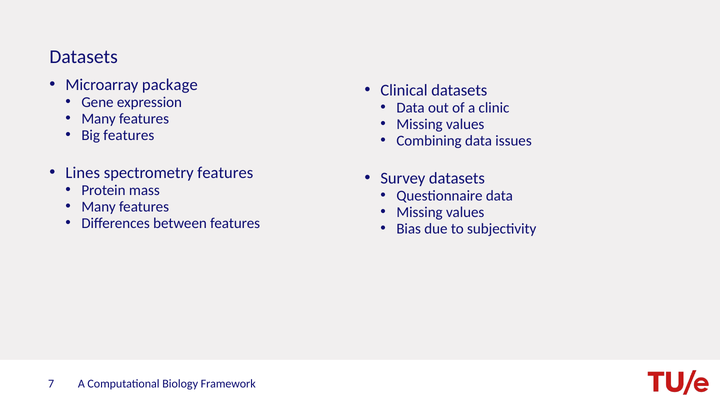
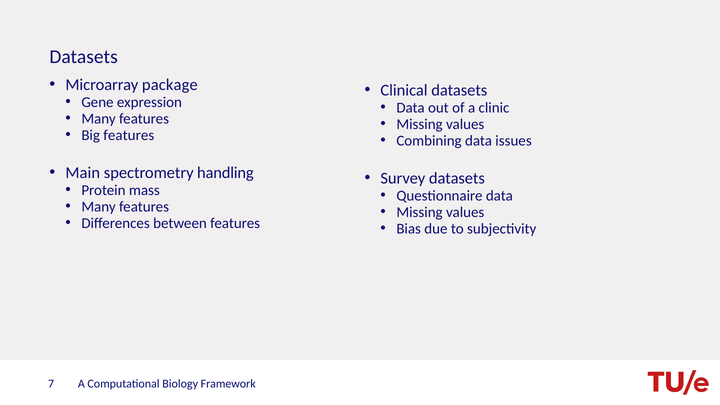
Lines: Lines -> Main (83, 173)
spectrometry features: features -> handling (225, 173)
